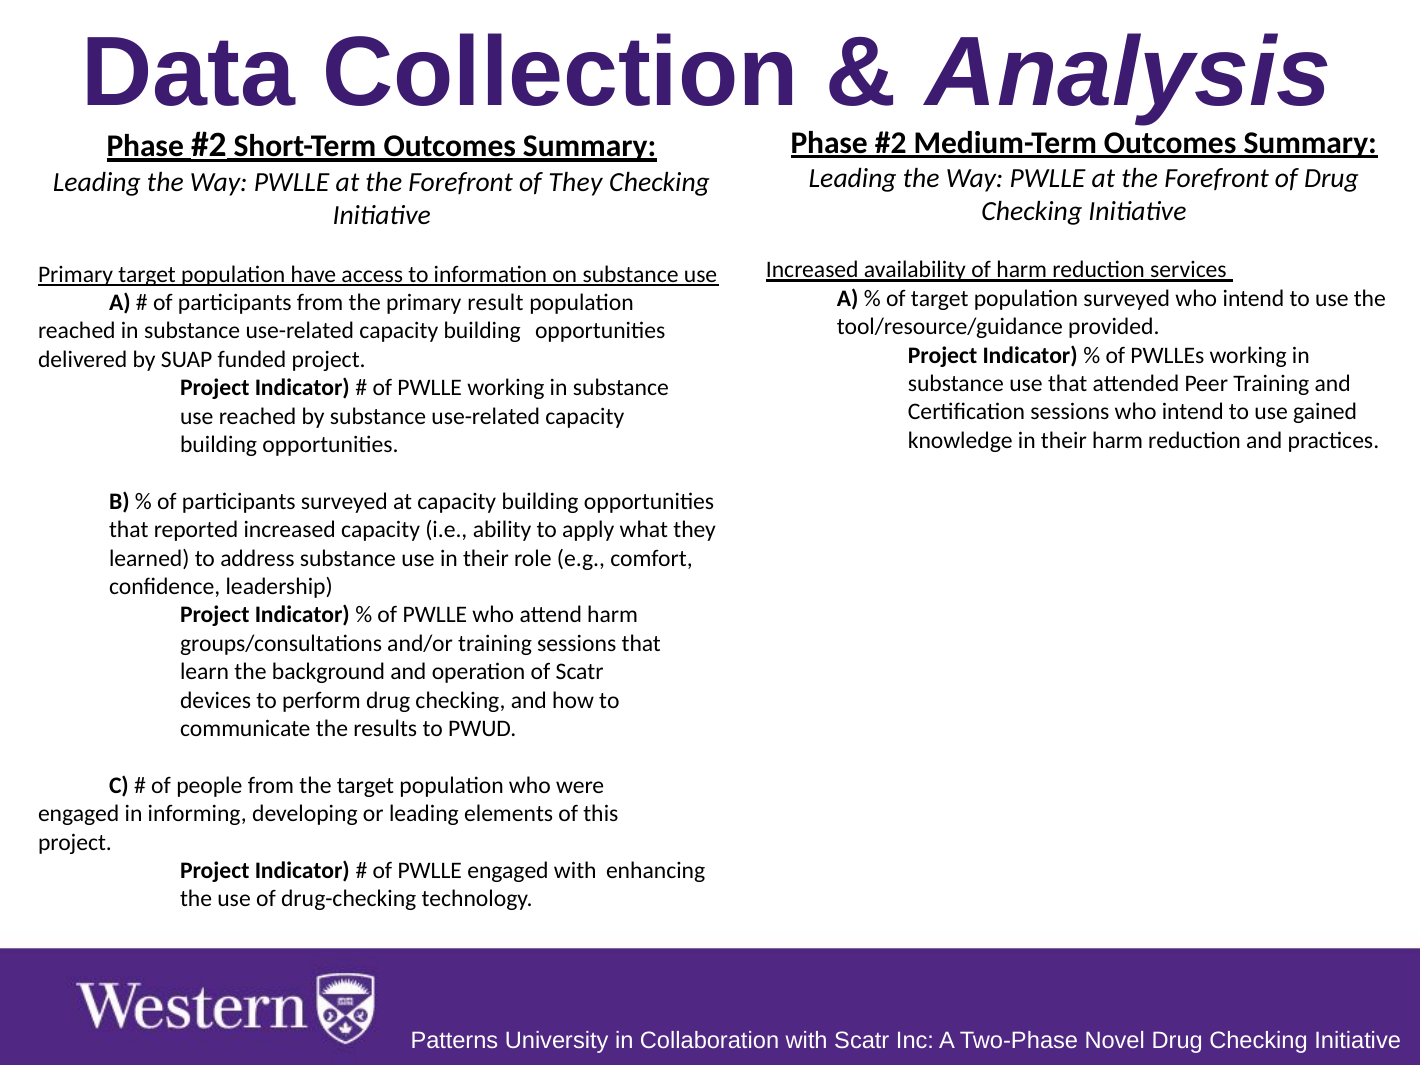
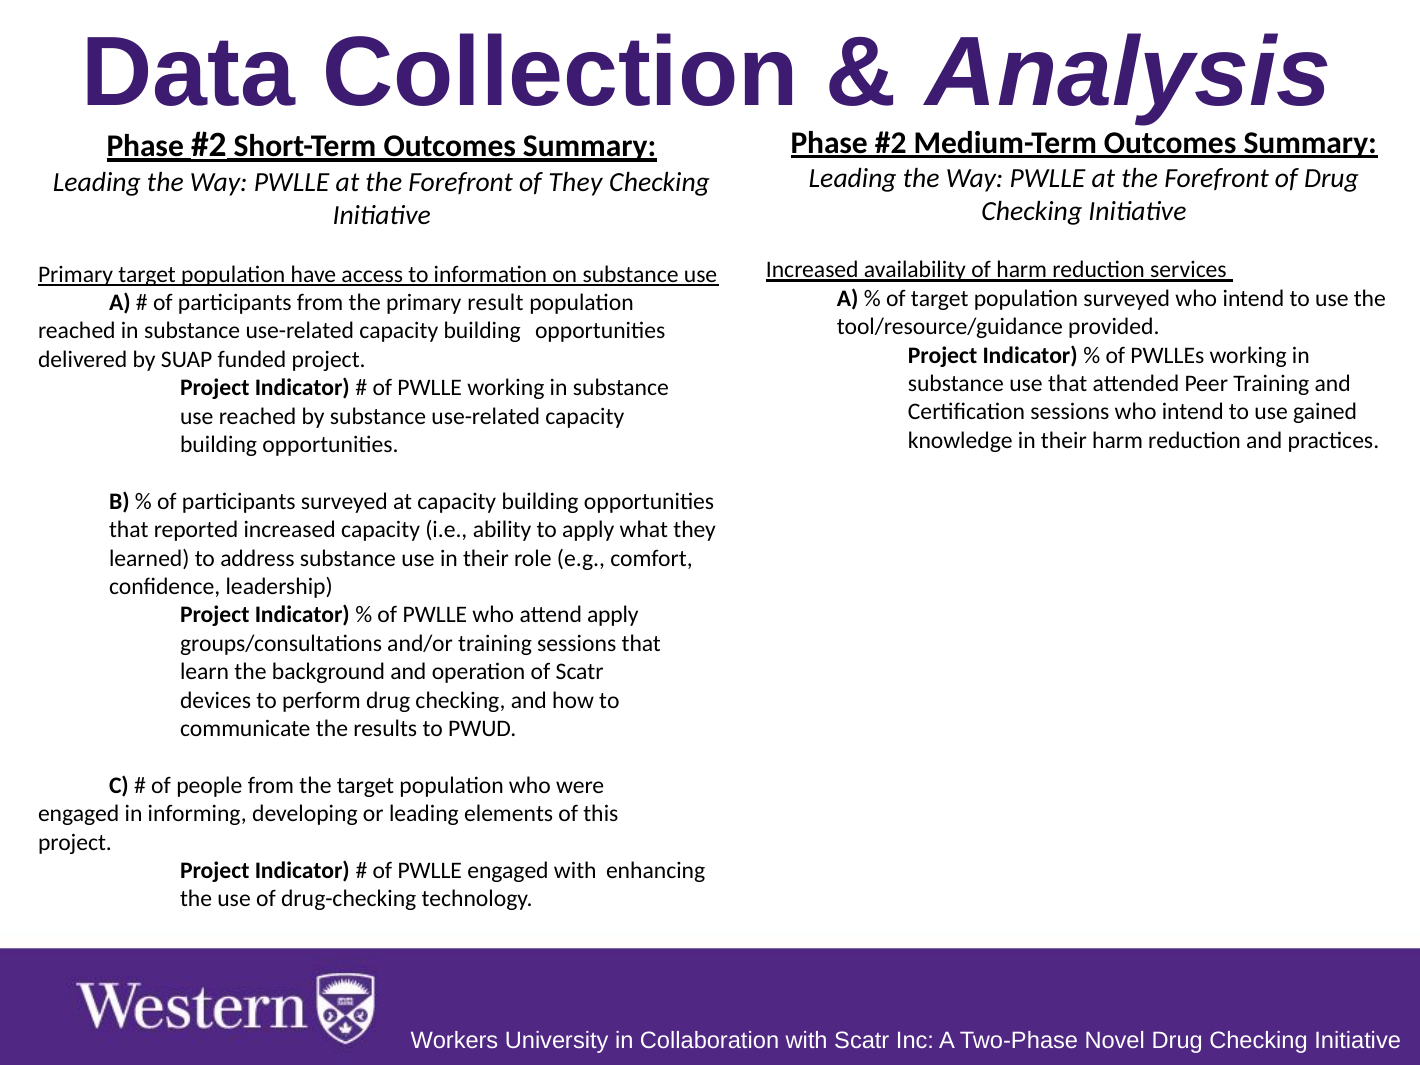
attend harm: harm -> apply (613, 615)
Patterns: Patterns -> Workers (454, 1041)
